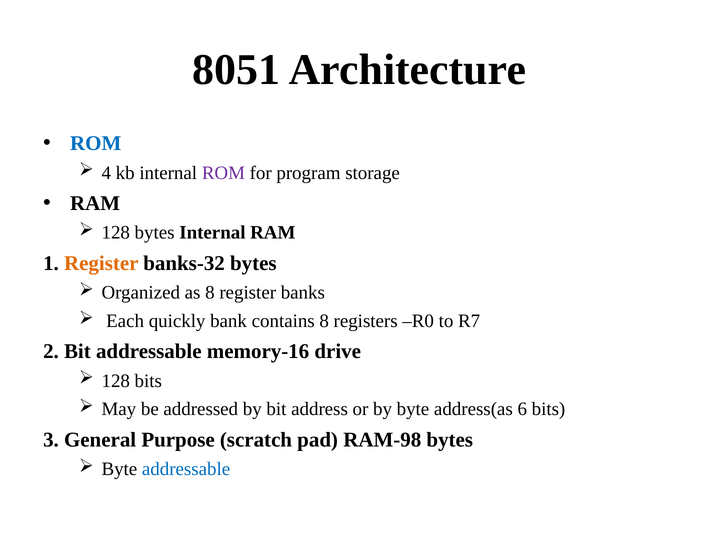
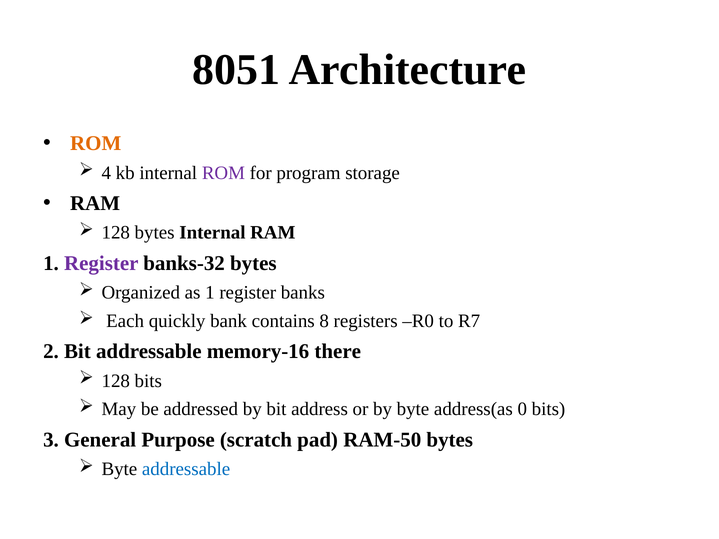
ROM colour: blue -> orange (96, 143)
Register colour: orange -> purple (101, 263)
as 8: 8 -> 1 (210, 293)
drive: drive -> there (338, 352)
6: 6 -> 0 (522, 409)
RAM-98: RAM-98 -> RAM-50 (382, 440)
